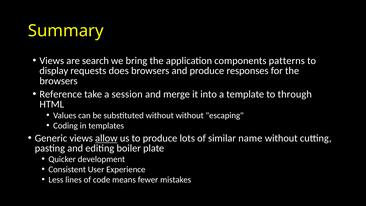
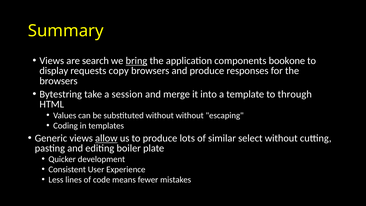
bring underline: none -> present (136, 61)
patterns: patterns -> bookone (287, 61)
does: does -> copy (119, 71)
Reference: Reference -> Bytestring (61, 94)
name: name -> select (250, 138)
